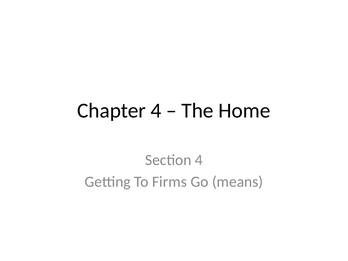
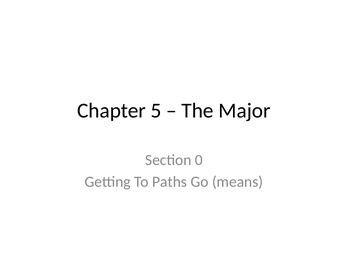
Chapter 4: 4 -> 5 (156, 111)
Home: Home -> Major (244, 111)
Section 4: 4 -> 0 (199, 160)
Firms: Firms -> Paths (170, 182)
